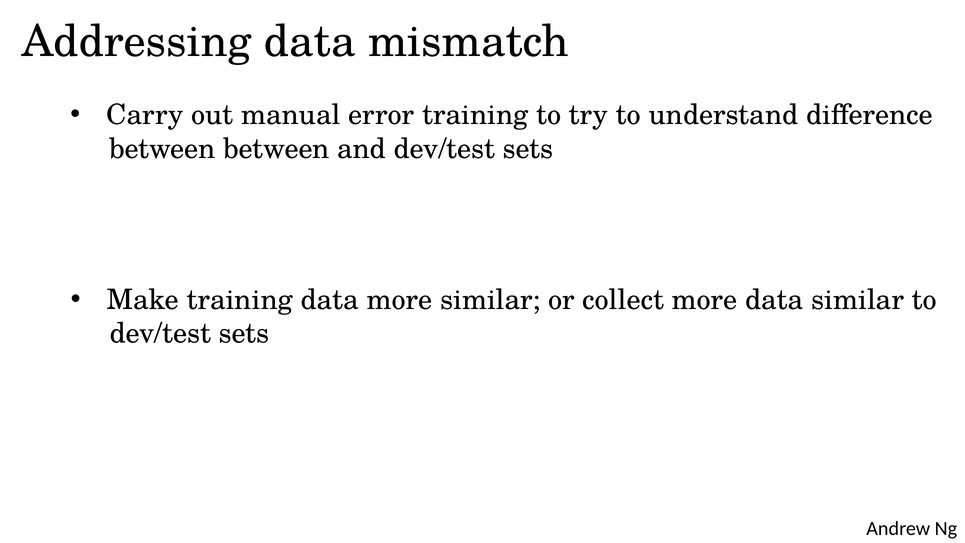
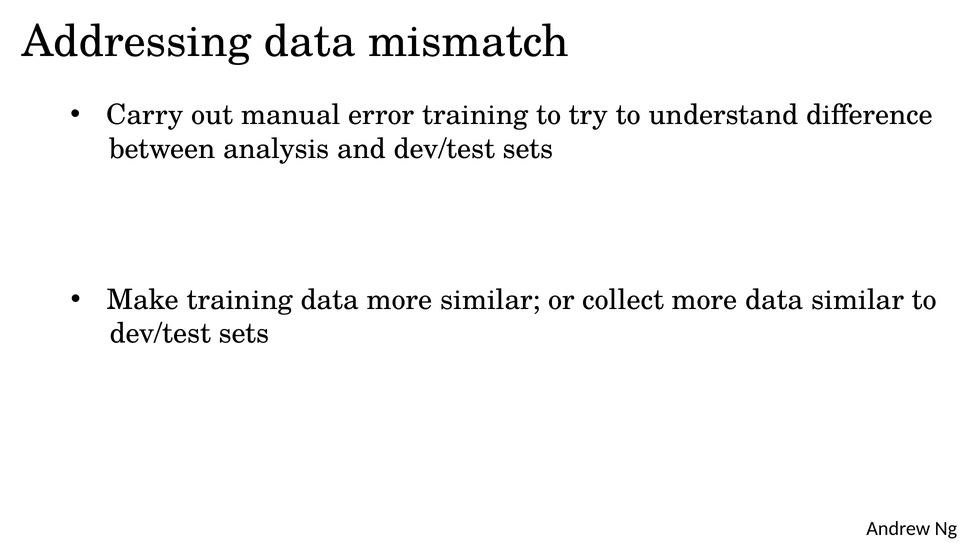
between between: between -> analysis (276, 149)
